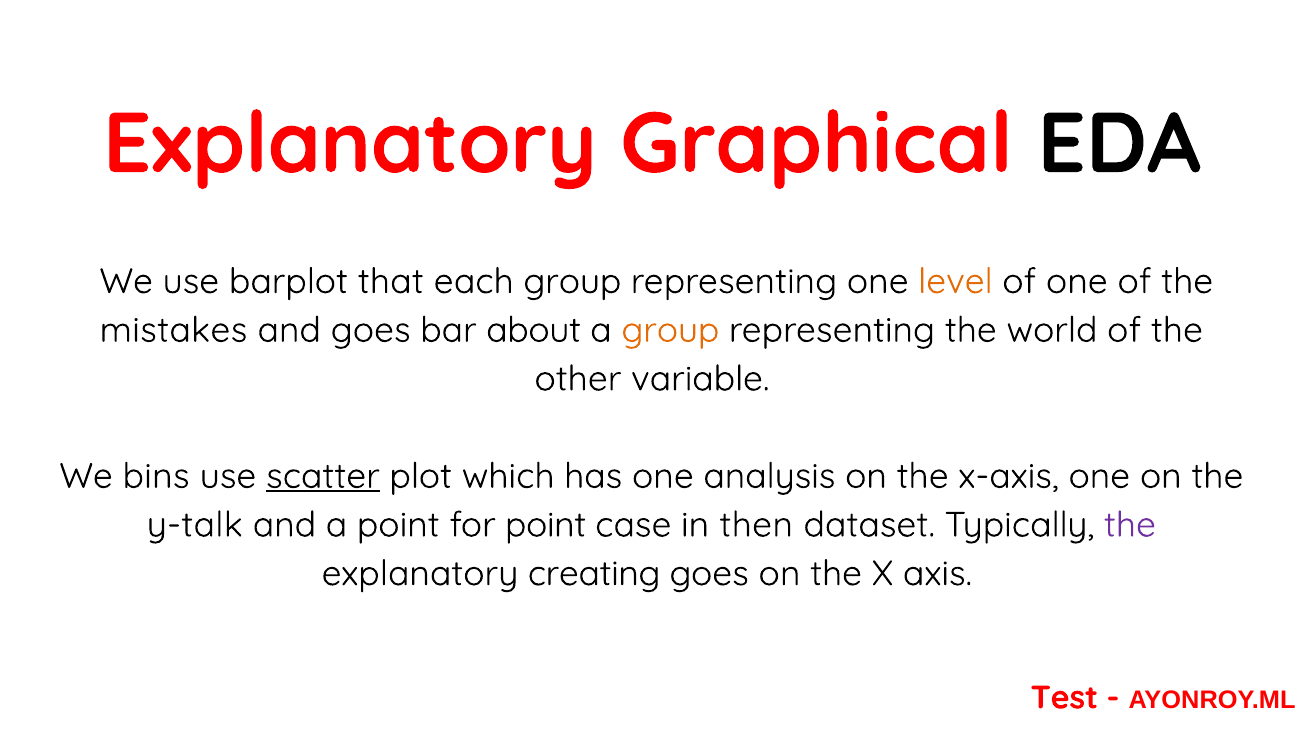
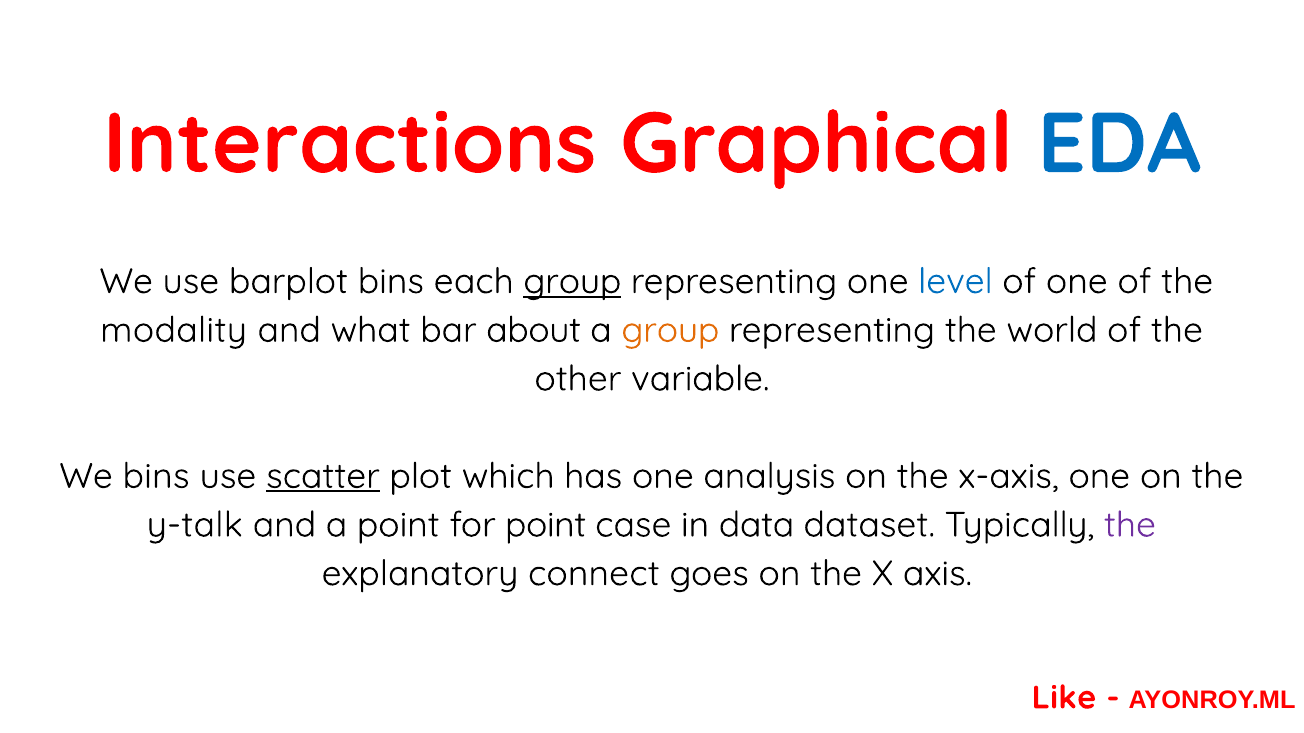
Explanatory: Explanatory -> Interactions (350, 144)
EDA colour: black -> blue (1119, 144)
barplot that: that -> bins (391, 282)
group underline: none -> present (572, 282)
level colour: orange -> blue (955, 282)
mistakes: mistakes -> modality (174, 330)
and goes: goes -> what (371, 330)
then: then -> data (756, 525)
creating: creating -> connect (594, 574)
Test: Test -> Like (1064, 698)
